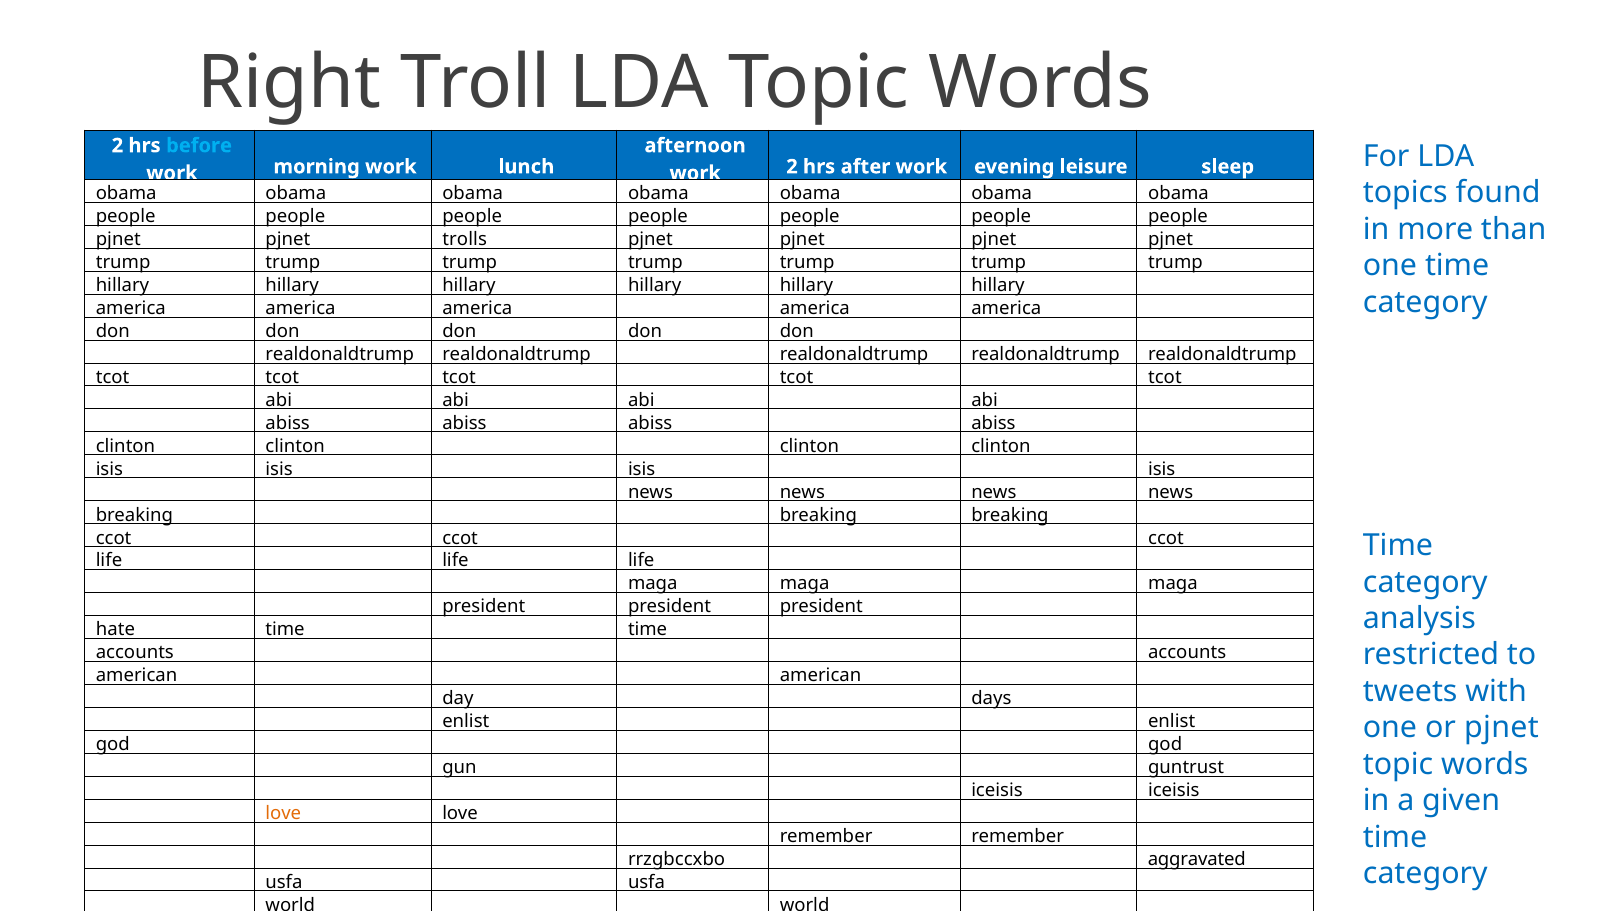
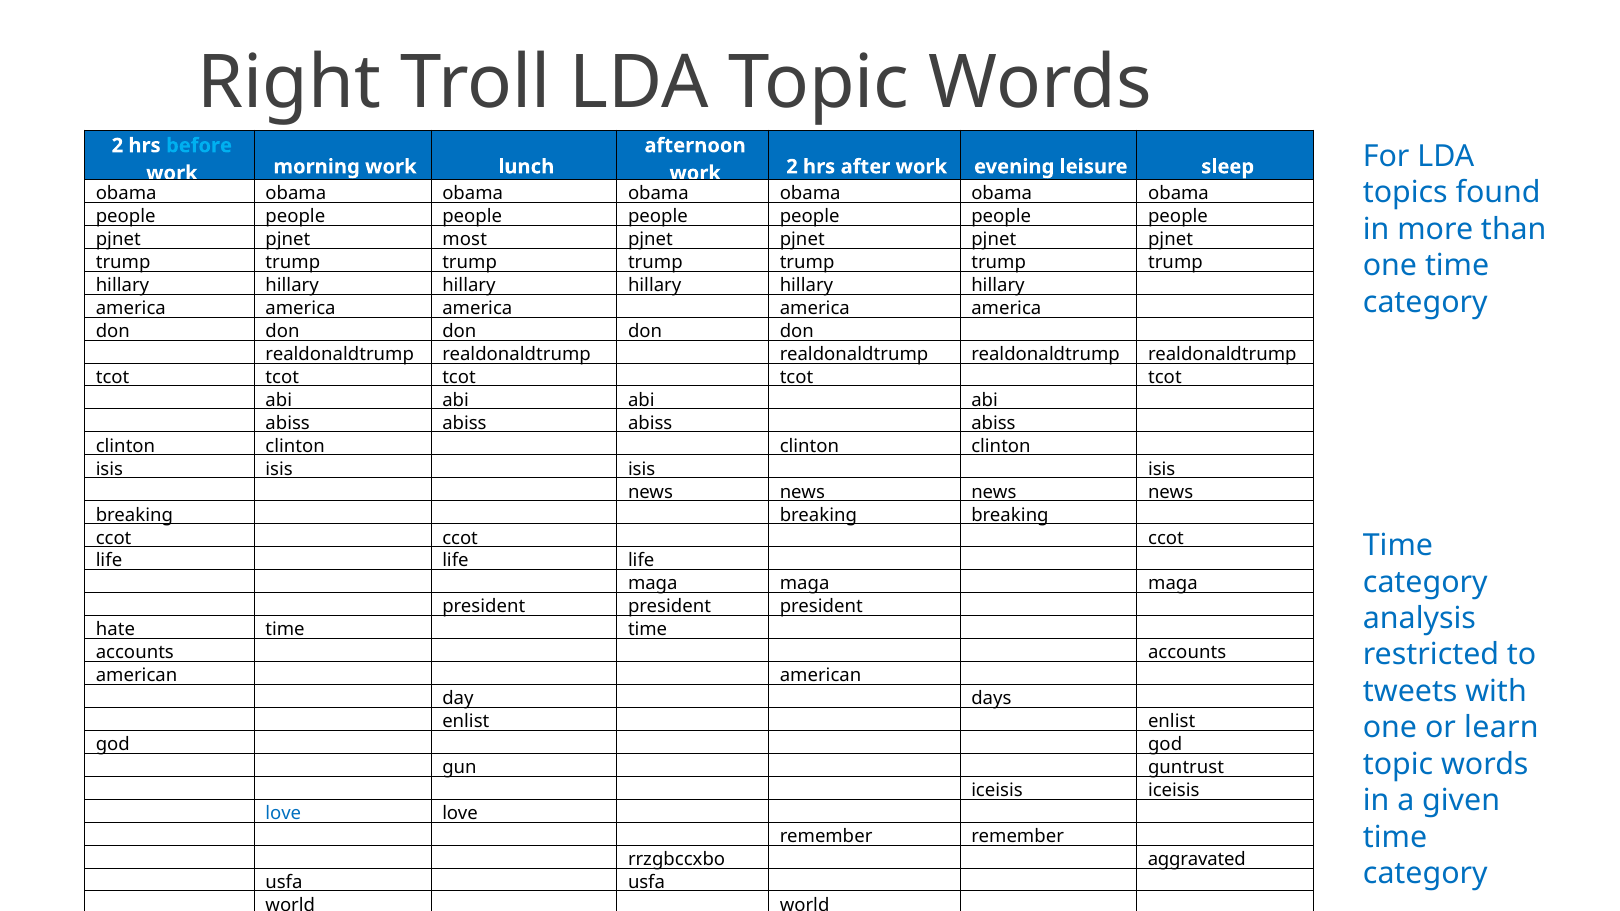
trolls: trolls -> most (465, 240)
or pjnet: pjnet -> learn (1501, 728)
love colour: orange -> blue (283, 814)
